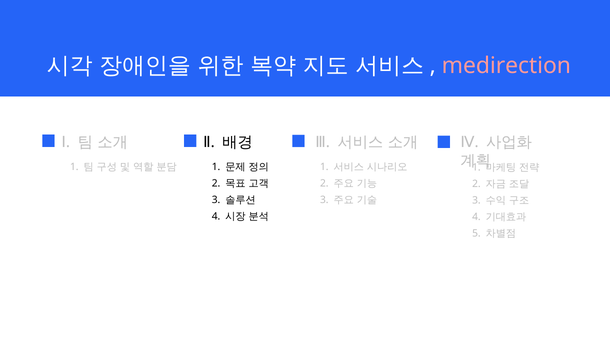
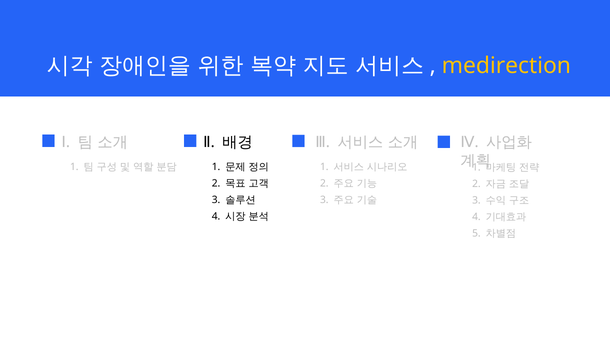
medirection colour: pink -> yellow (506, 66)
